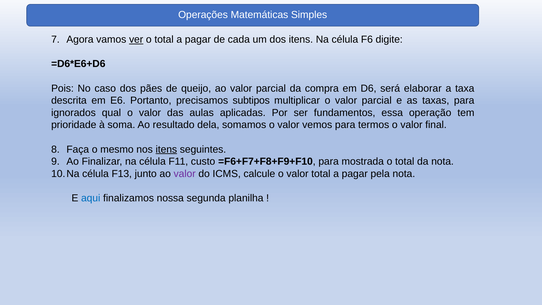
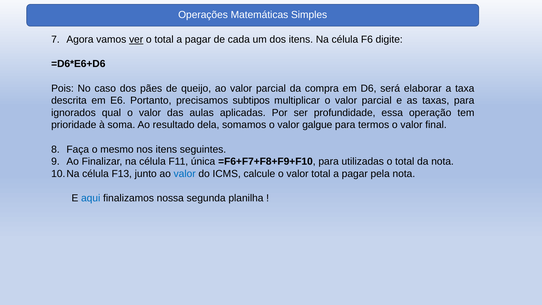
fundamentos: fundamentos -> profundidade (345, 113)
vemos: vemos -> galgue (317, 125)
itens underline: present -> none (166, 149)
custo: custo -> única (203, 161)
mostrada: mostrada -> utilizadas (363, 161)
valor colour: purple -> blue (185, 174)
